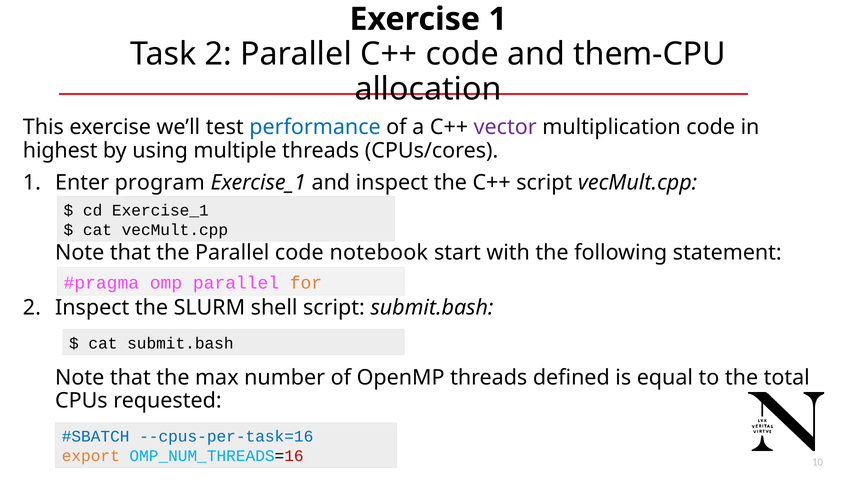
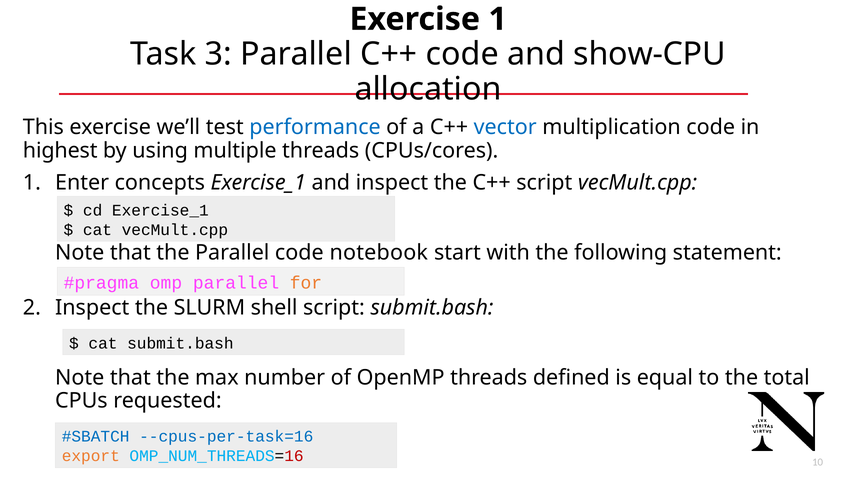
Task 2: 2 -> 3 (218, 54)
them-CPU: them-CPU -> show-CPU (650, 54)
vector colour: purple -> blue (505, 127)
program: program -> concepts (160, 183)
